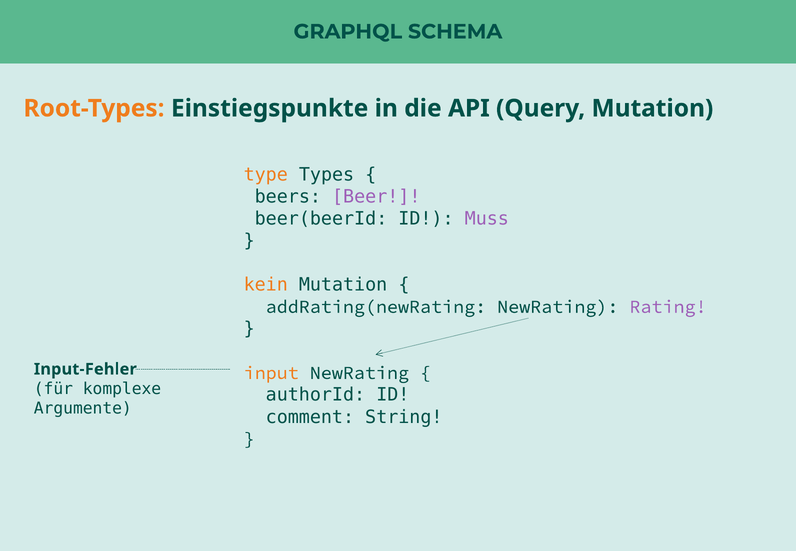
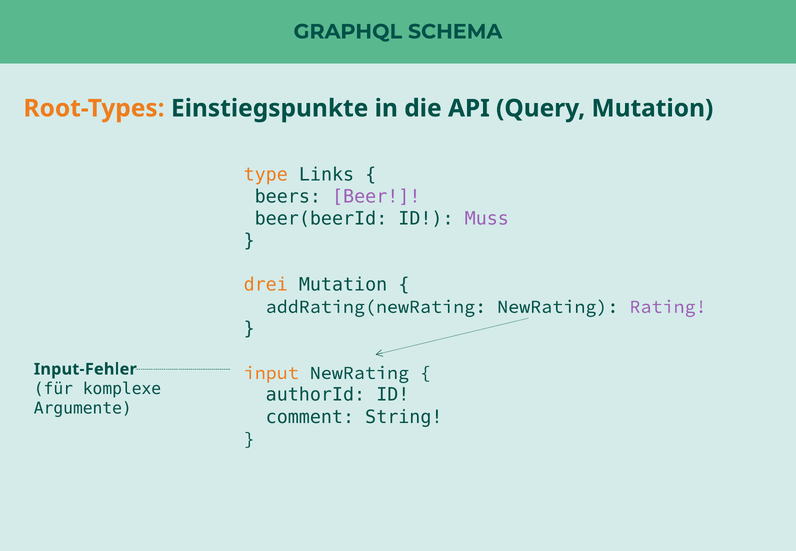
Types: Types -> Links (327, 175)
kein: kein -> drei (266, 285)
